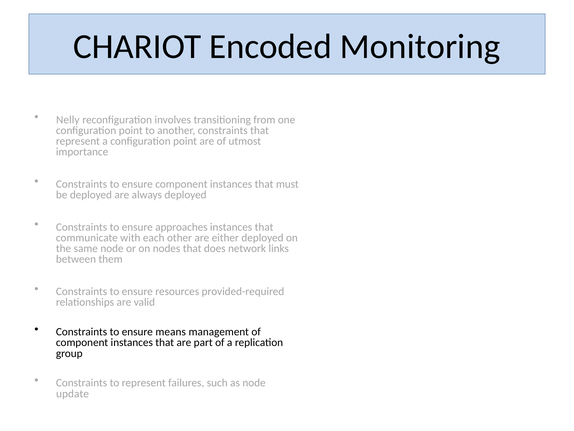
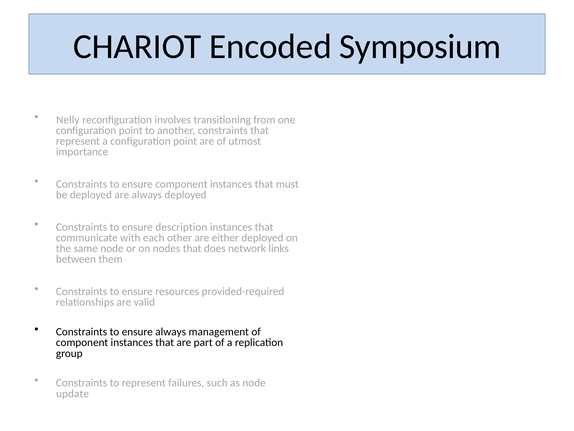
Monitoring: Monitoring -> Symposium (420, 46)
approaches: approaches -> description (181, 227)
ensure means: means -> always (171, 332)
